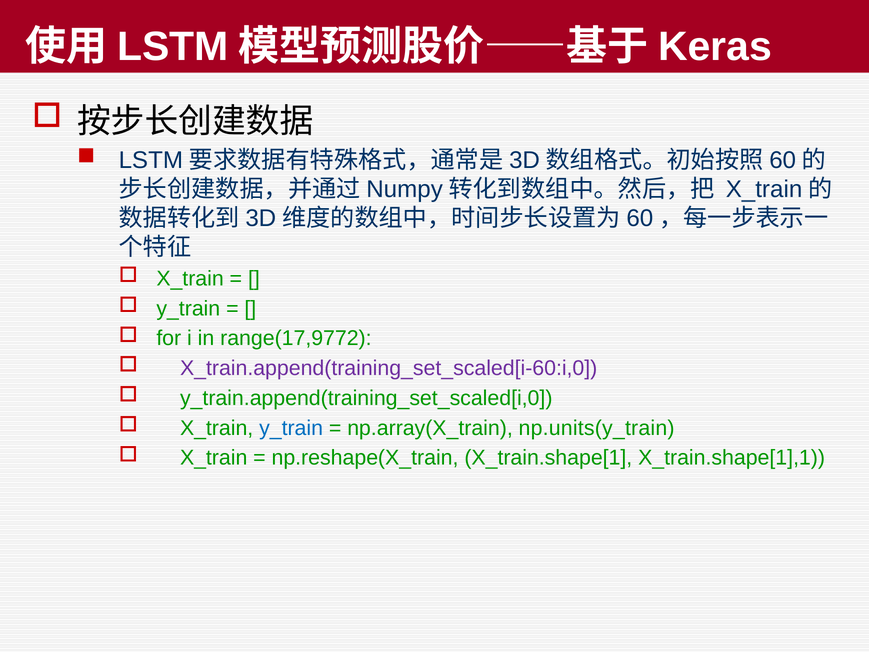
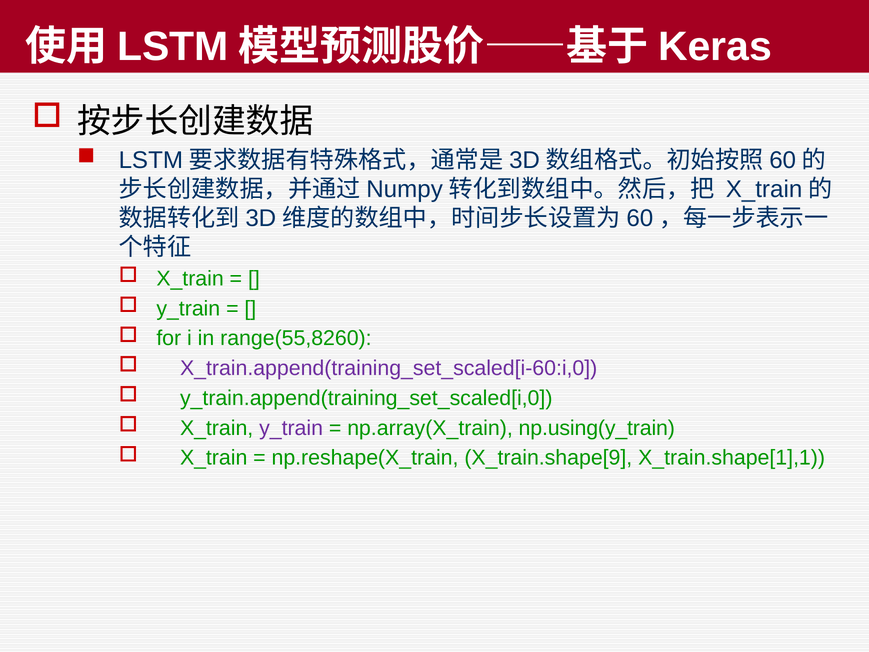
range(17,9772: range(17,9772 -> range(55,8260 (296, 338)
y_train colour: blue -> purple (291, 428)
np.units(y_train: np.units(y_train -> np.using(y_train (597, 428)
X_train.shape[1: X_train.shape[1 -> X_train.shape[9 (548, 458)
